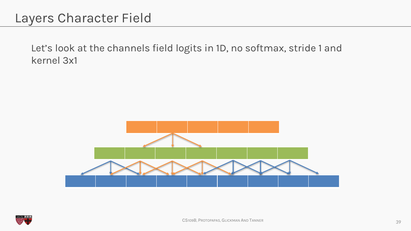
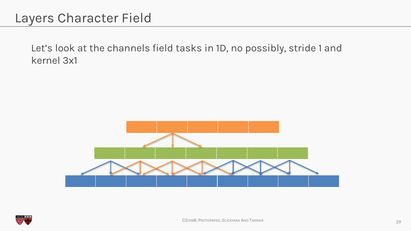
logits: logits -> tasks (189, 48)
softmax: softmax -> possibly (266, 48)
